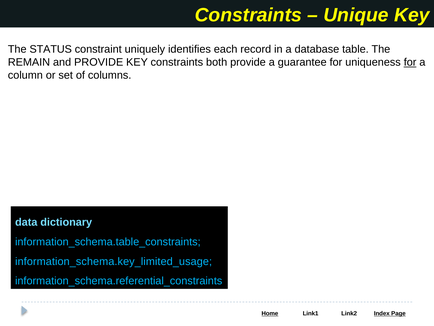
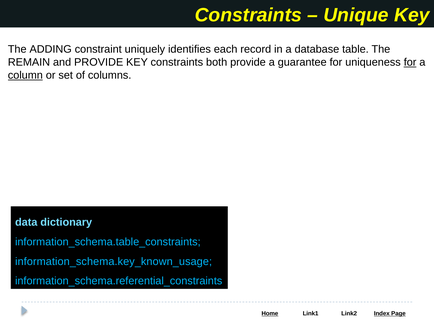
STATUS: STATUS -> ADDING (51, 49)
column underline: none -> present (25, 75)
information_schema.key_limited_usage: information_schema.key_limited_usage -> information_schema.key_known_usage (114, 261)
